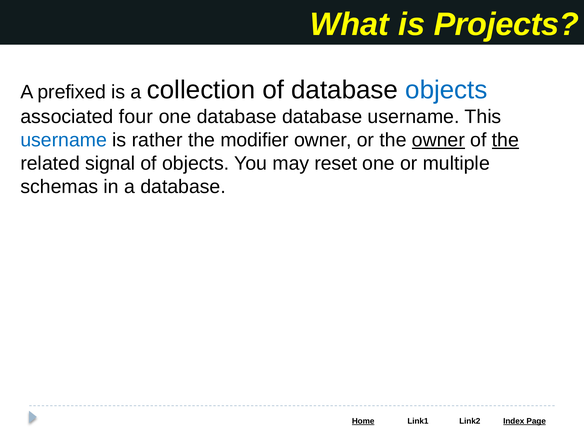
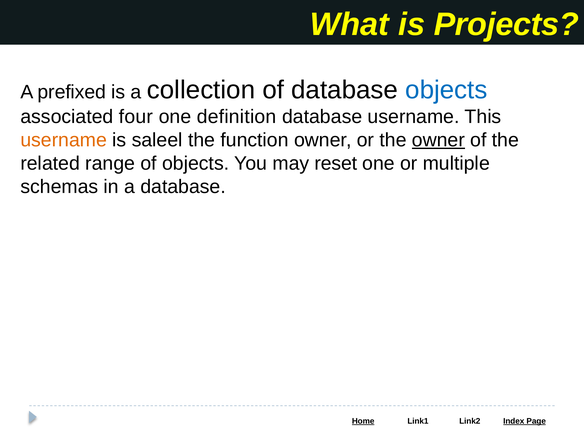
one database: database -> definition (237, 117)
username colour: blue -> orange (64, 140)
rather: rather -> saleel (157, 140)
modifier: modifier -> function (255, 140)
the underline: present -> none (505, 140)
signal: signal -> range (110, 163)
